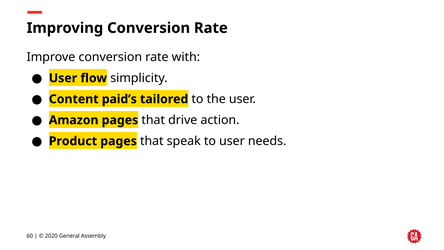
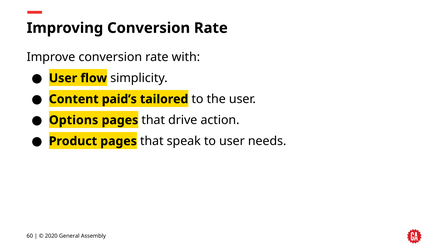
Amazon: Amazon -> Options (74, 120)
